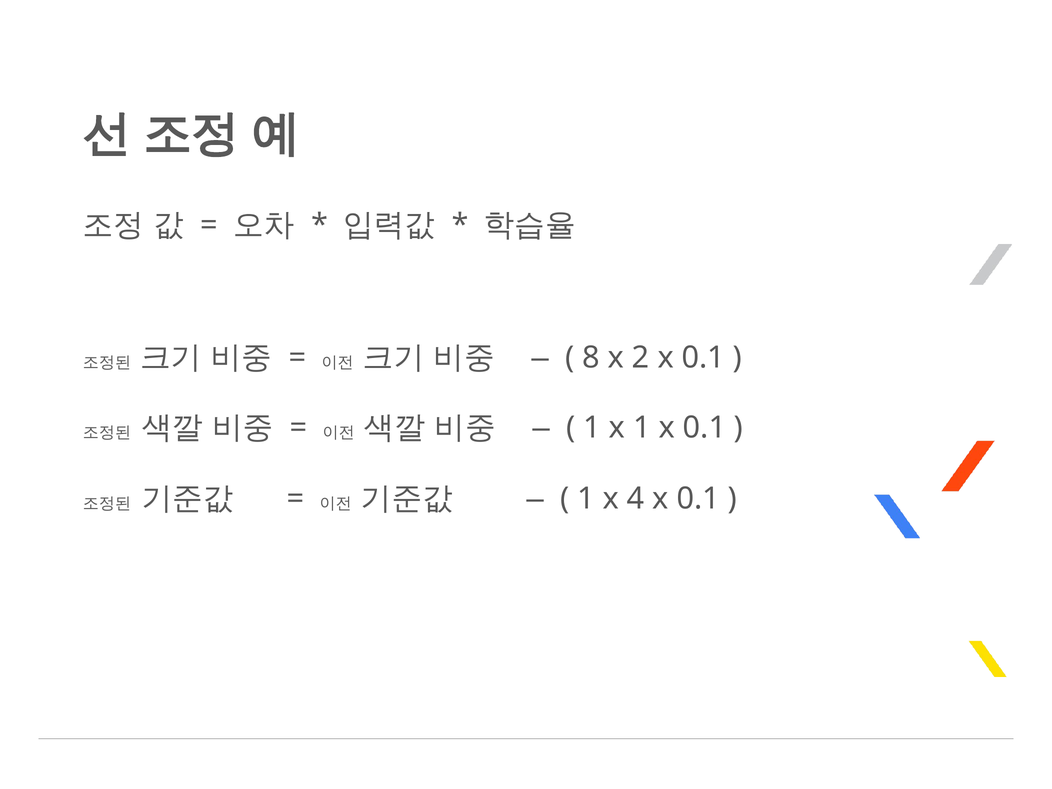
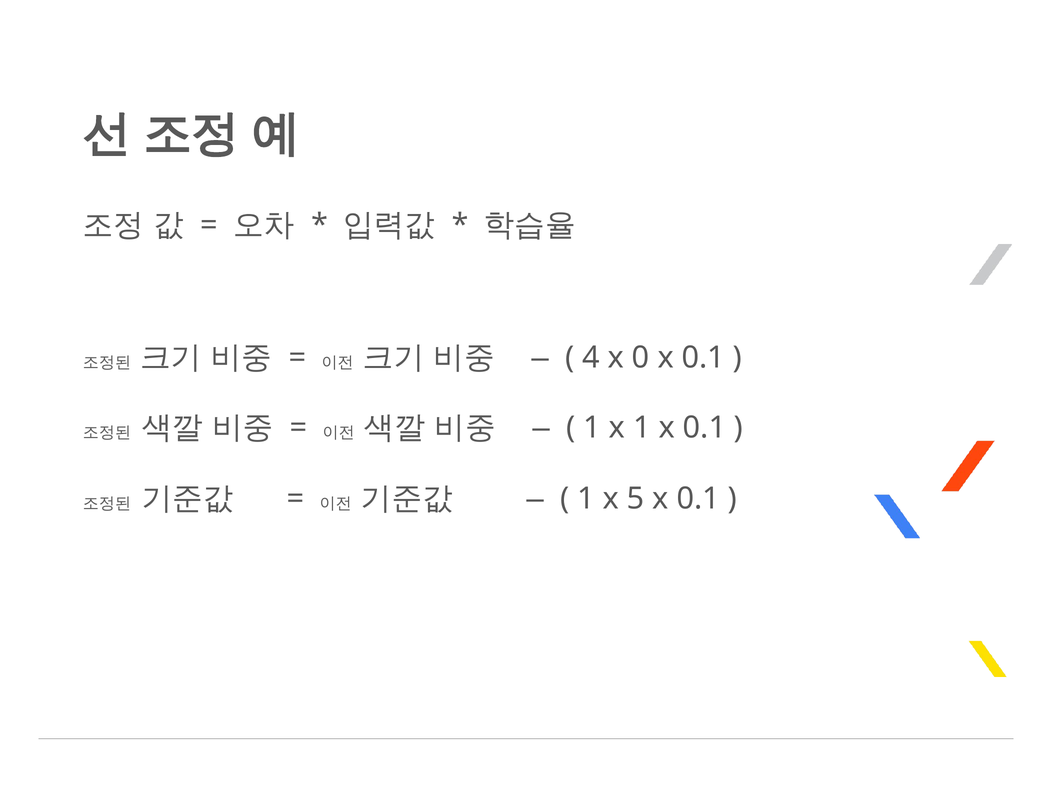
8: 8 -> 4 (591, 358)
2: 2 -> 0 (641, 358)
4: 4 -> 5 (636, 499)
